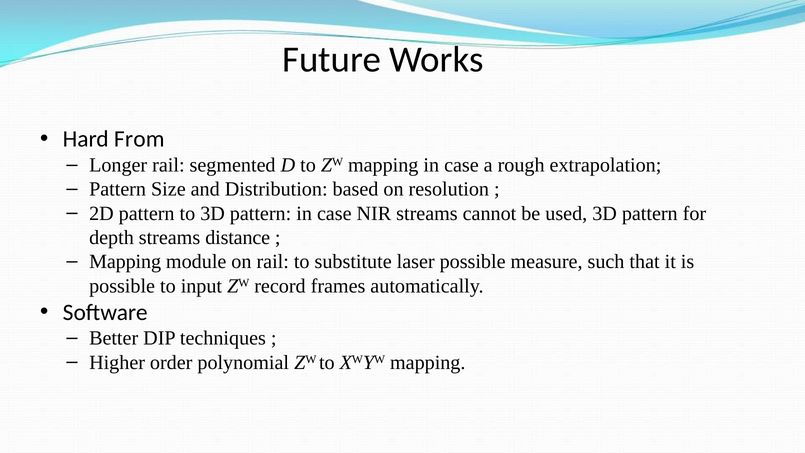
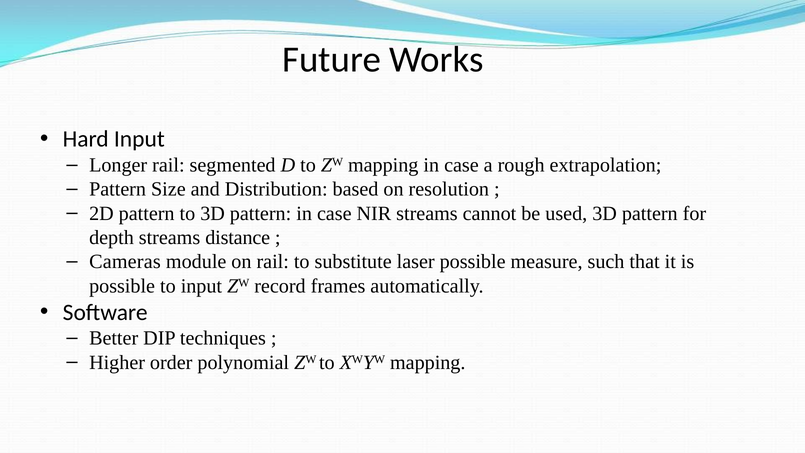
Hard From: From -> Input (139, 139)
Mapping: Mapping -> Cameras (125, 262)
